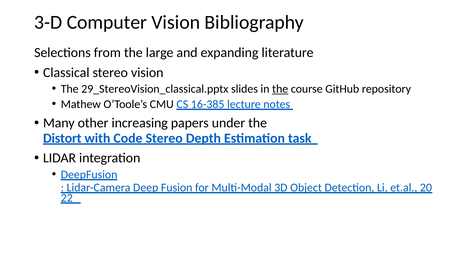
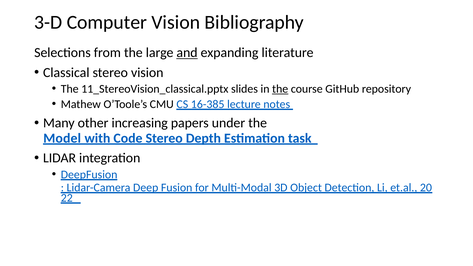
and underline: none -> present (187, 53)
29_StereoVision_classical.pptx: 29_StereoVision_classical.pptx -> 11_StereoVision_classical.pptx (155, 89)
Distort: Distort -> Model (62, 138)
